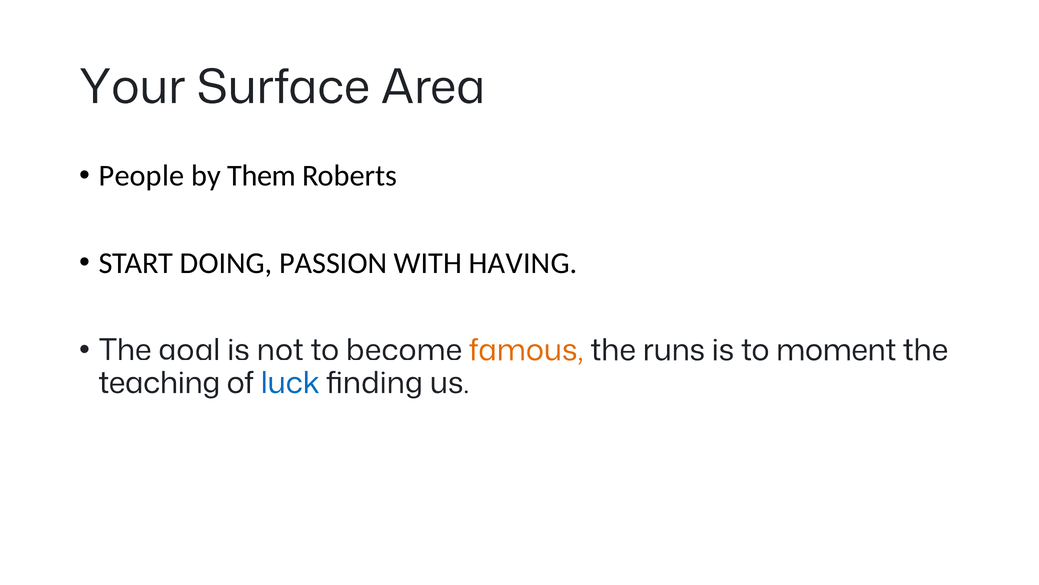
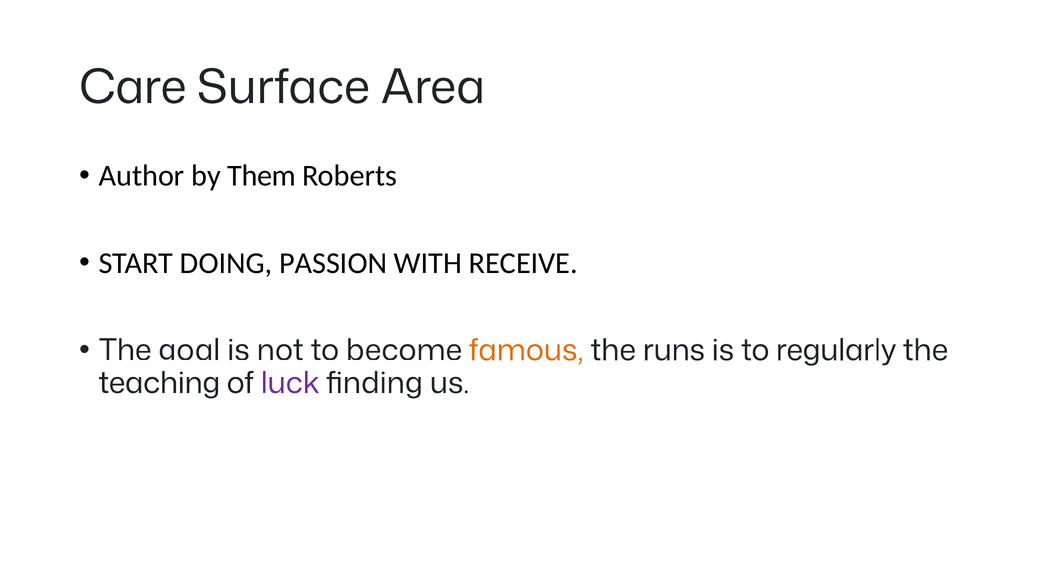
Your: Your -> Care (133, 87)
People: People -> Author (142, 176)
HAVING: HAVING -> RECEIVE (523, 263)
moment: moment -> regularly (836, 350)
luck colour: blue -> purple (290, 383)
